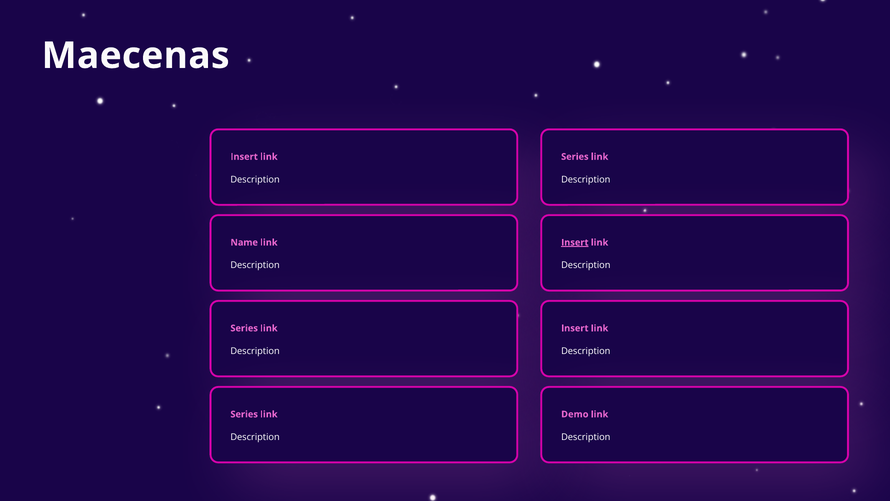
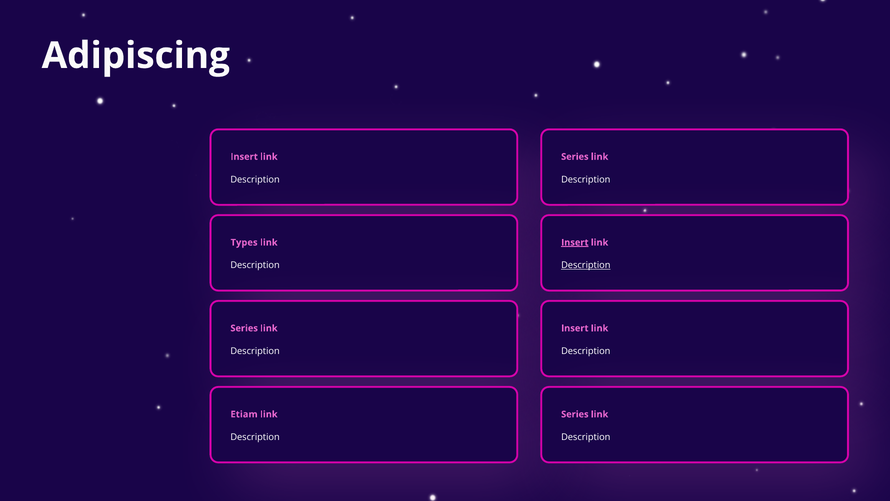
Maecenas: Maecenas -> Adipiscing (136, 56)
Name: Name -> Types (244, 242)
Description underline: none -> present (586, 265)
Series: Series -> Etiam (244, 414)
Demo: Demo -> Series (575, 414)
